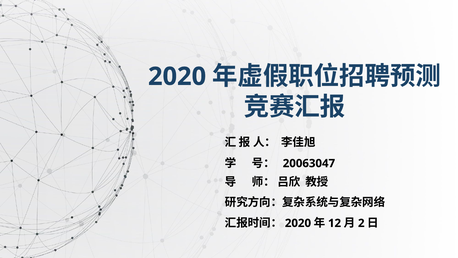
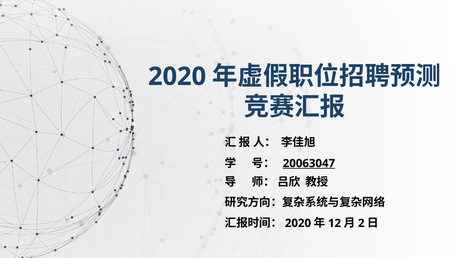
20063047 underline: none -> present (309, 163)
